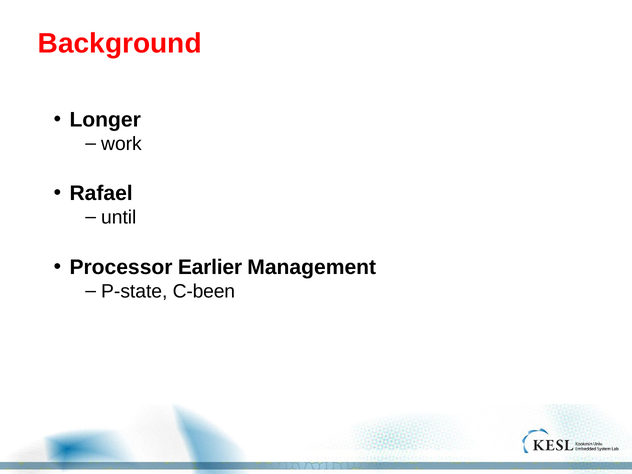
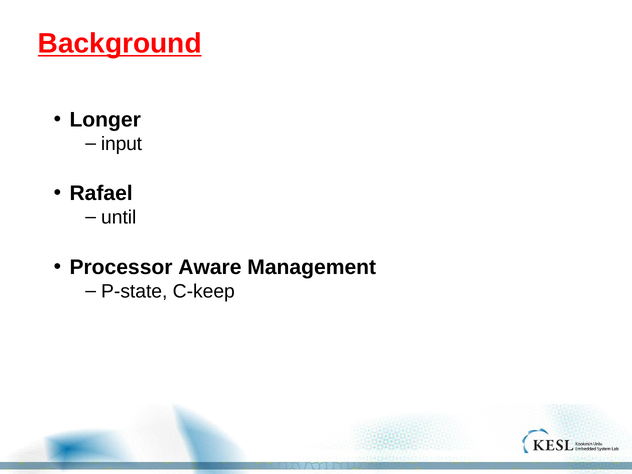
Background underline: none -> present (120, 44)
work: work -> input (122, 144)
Earlier: Earlier -> Aware (210, 267)
C-been: C-been -> C-keep (204, 291)
